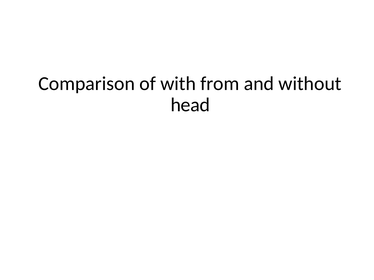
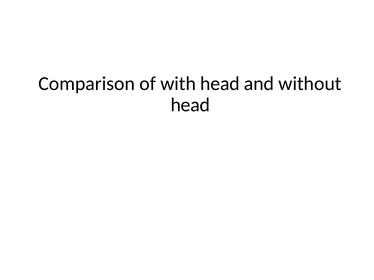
with from: from -> head (220, 84)
